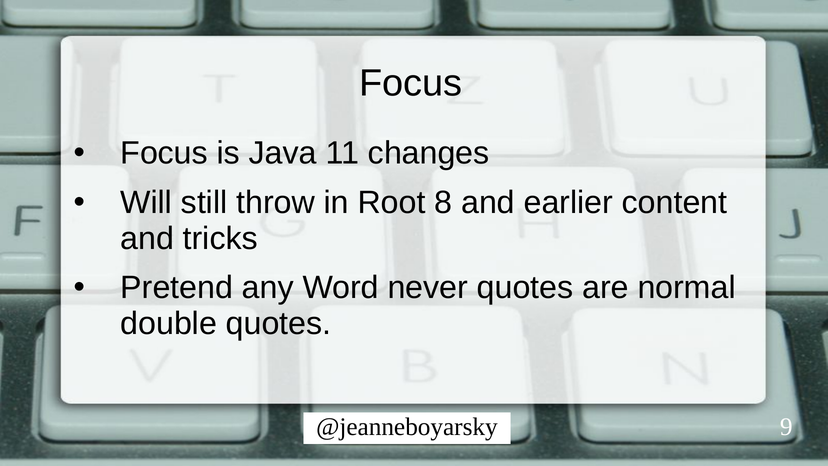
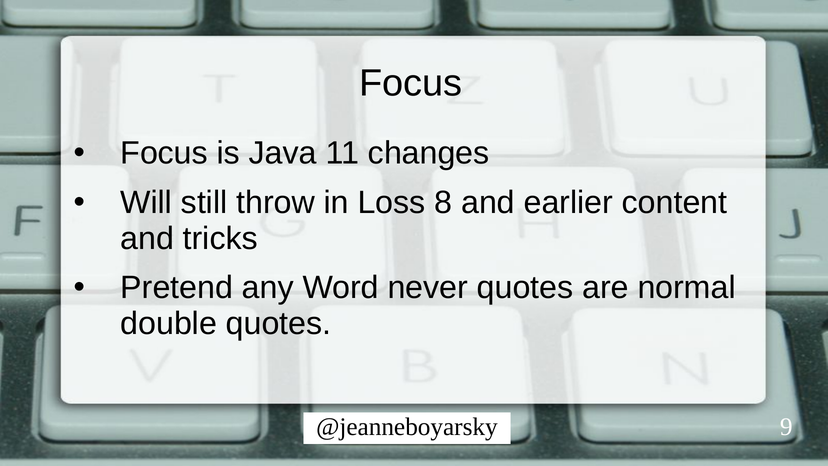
Root: Root -> Loss (392, 202)
